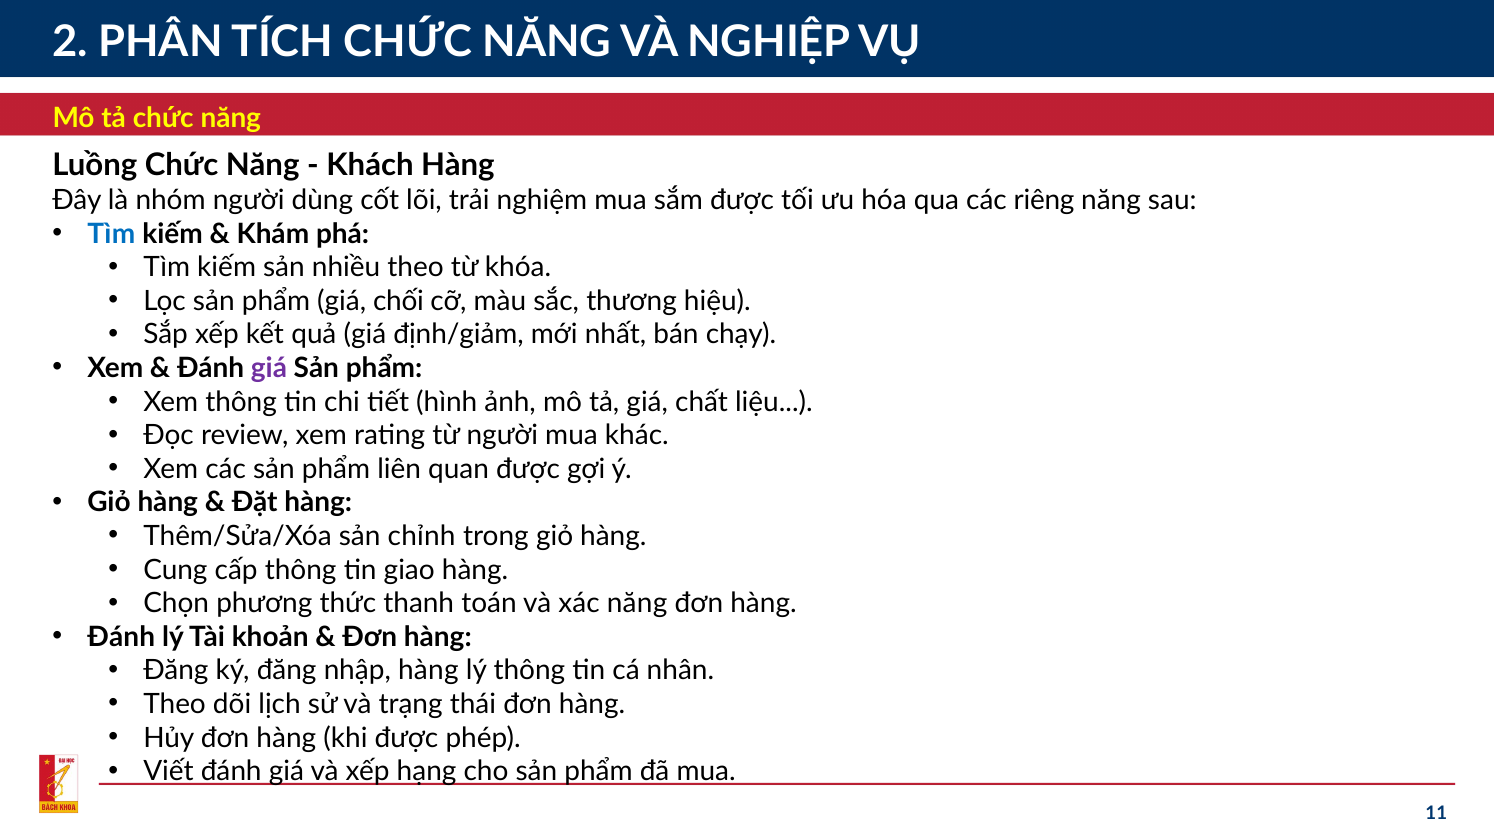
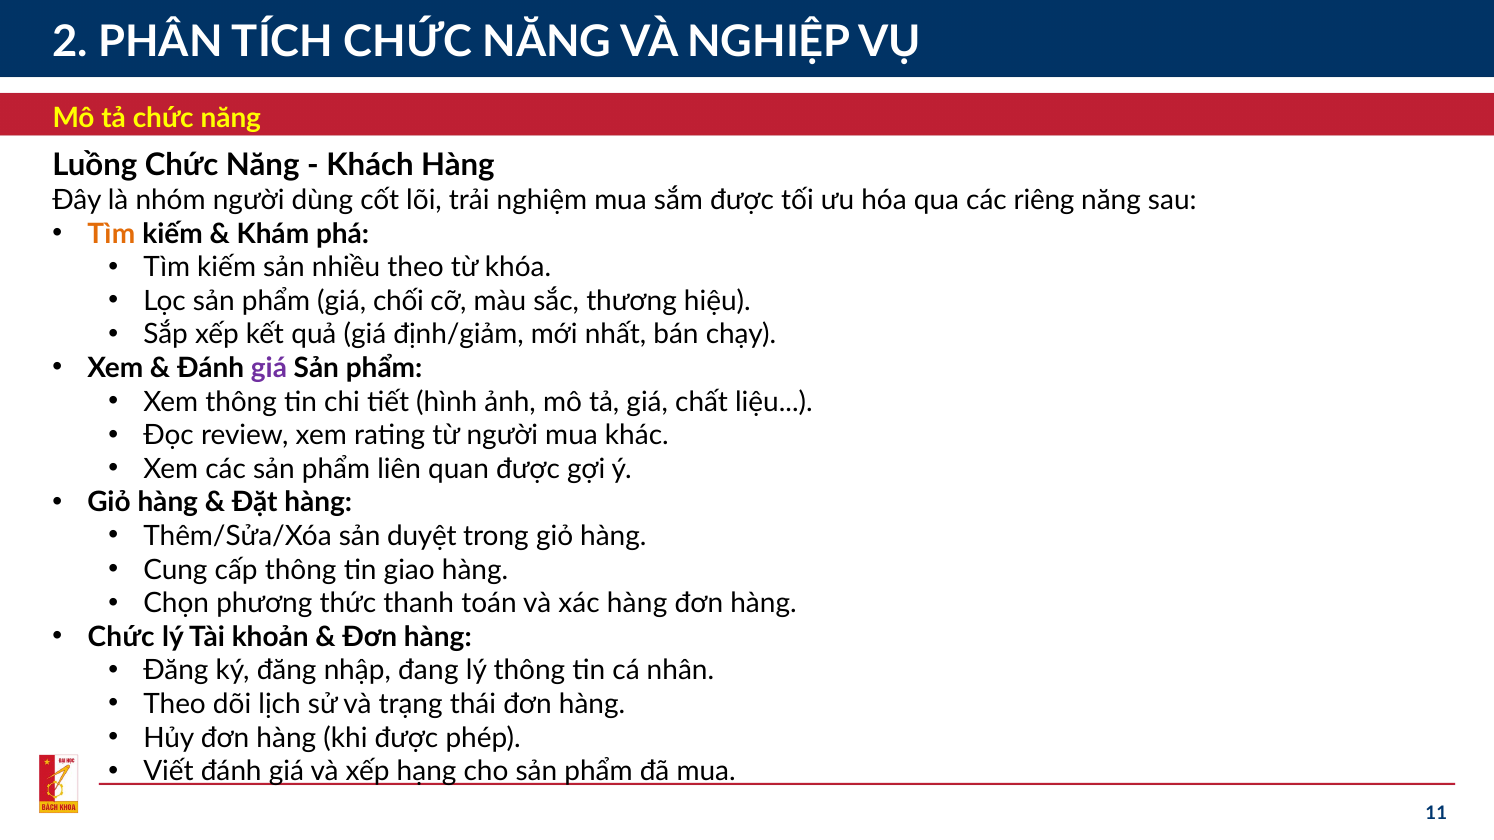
Tìm colour: blue -> orange (111, 234)
chỉnh: chỉnh -> duyệt (422, 536)
xác năng: năng -> hàng (637, 604)
Đánh: Đánh -> Chức (121, 637)
nhập hàng: hàng -> đang (428, 671)
